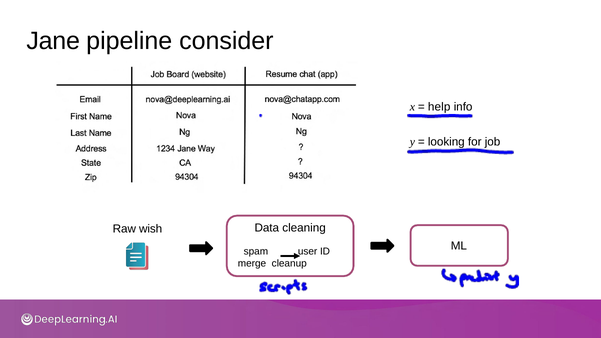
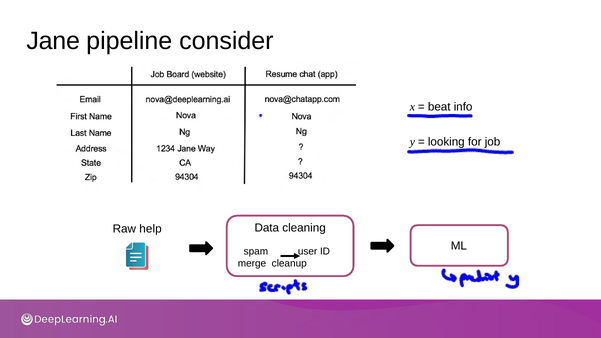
help: help -> beat (439, 107)
wish: wish -> help (151, 229)
